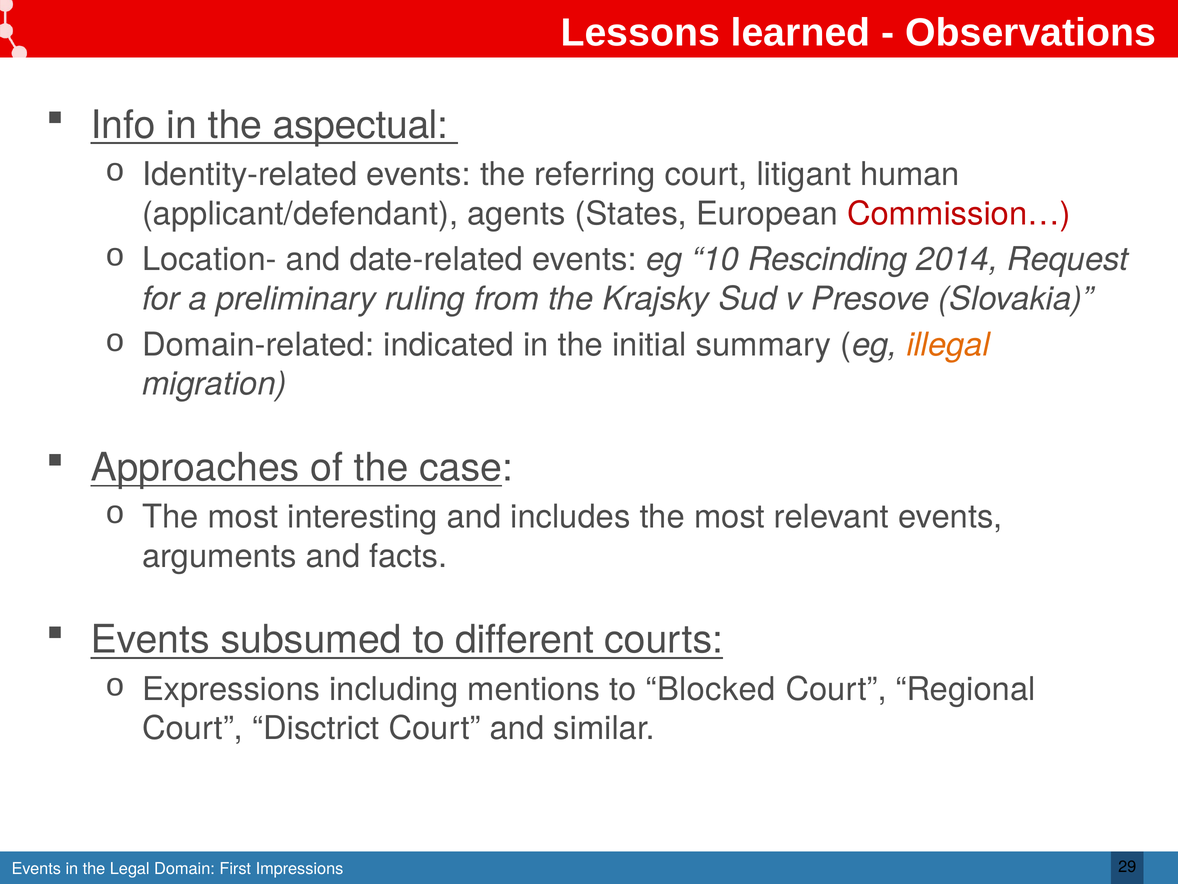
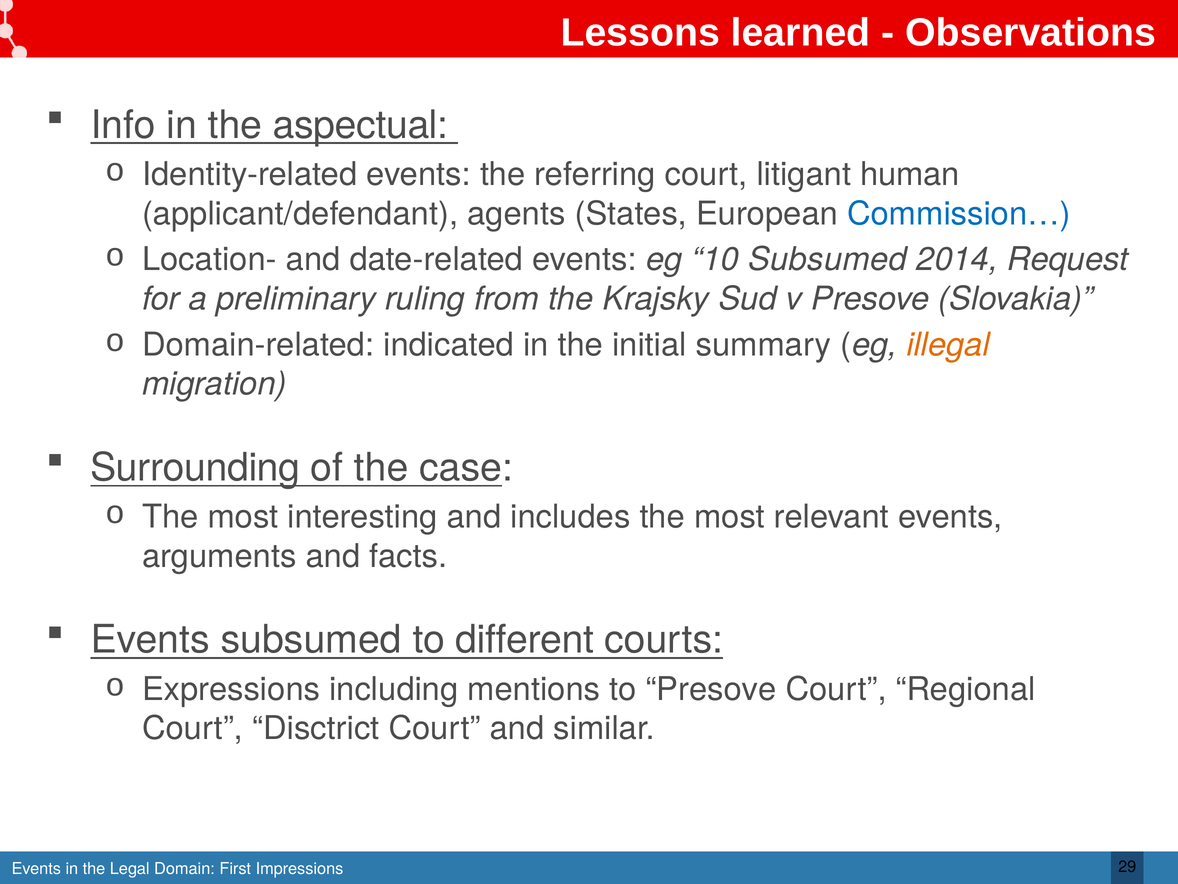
Commission… colour: red -> blue (959, 214)
10 Rescinding: Rescinding -> Subsumed (828, 259)
Approaches: Approaches -> Surrounding (195, 467)
to Blocked: Blocked -> Presove (711, 689)
